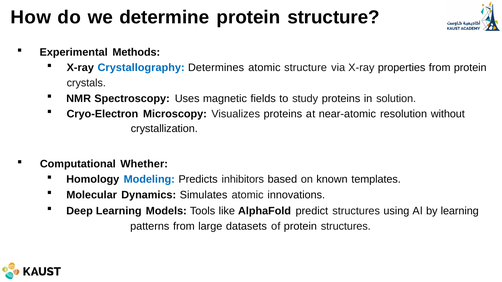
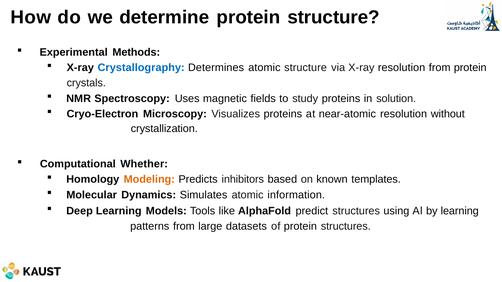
X-ray properties: properties -> resolution (402, 68)
Modeling colour: blue -> orange (149, 180)
innovations: innovations -> information (296, 195)
